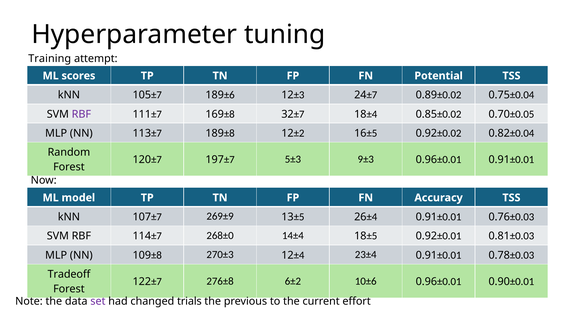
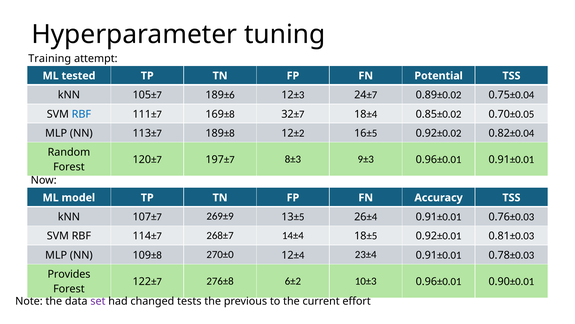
scores: scores -> tested (78, 76)
RBF colour: purple -> blue (81, 114)
5±3: 5±3 -> 8±3 (293, 159)
268±0: 268±0 -> 268±7 (220, 235)
270±3: 270±3 -> 270±0 (220, 254)
Tradeoff: Tradeoff -> Provides (69, 274)
10±6: 10±6 -> 10±3 (366, 281)
trials: trials -> tests (189, 301)
